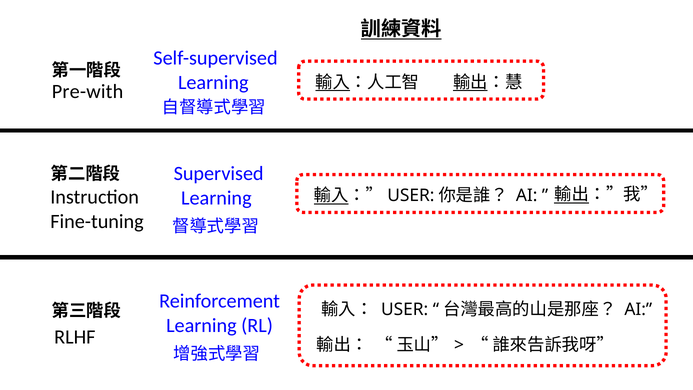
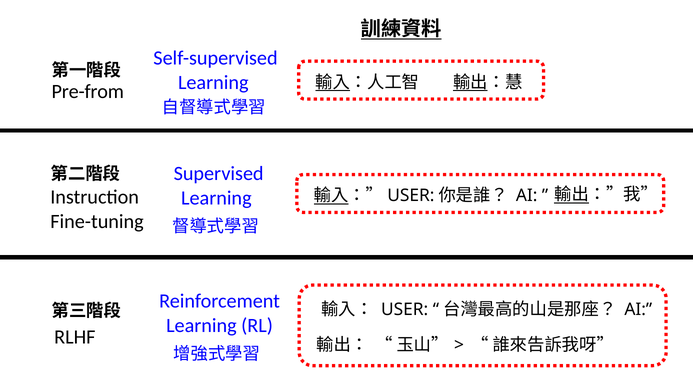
Pre-with: Pre-with -> Pre-from (88, 92)
